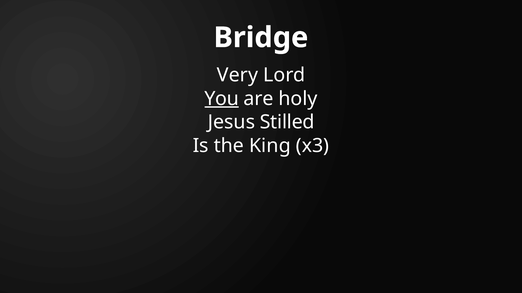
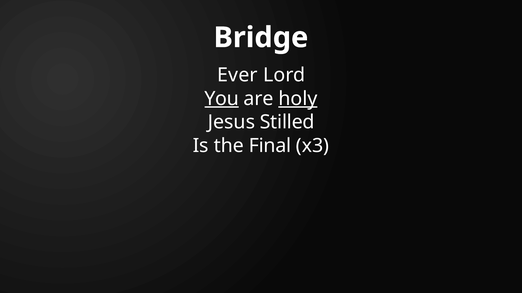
Very: Very -> Ever (237, 75)
holy underline: none -> present (298, 99)
King: King -> Final (270, 146)
